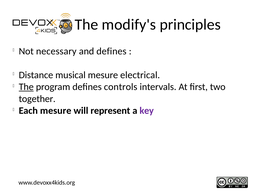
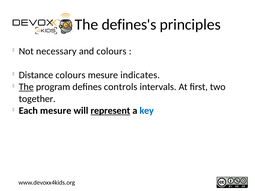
modify's: modify's -> defines's (129, 25)
and defines: defines -> colours (111, 51)
Distance musical: musical -> colours (70, 75)
electrical: electrical -> indicates (140, 75)
represent underline: none -> present (110, 111)
key colour: purple -> blue (147, 111)
